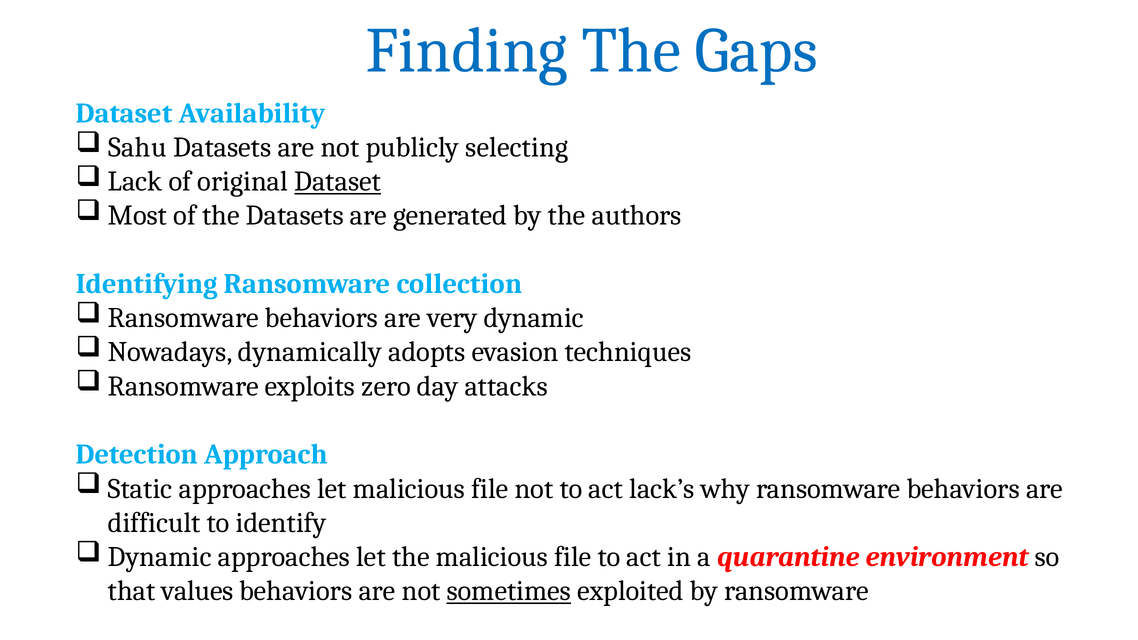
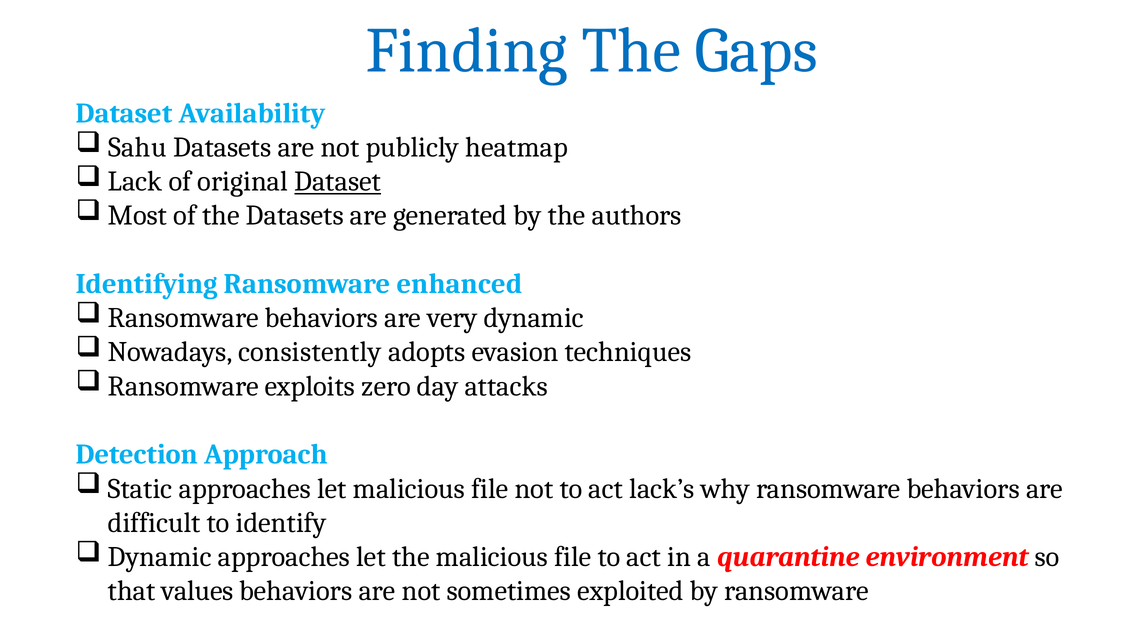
selecting: selecting -> heatmap (517, 147)
collection: collection -> enhanced (459, 284)
dynamically: dynamically -> consistently (310, 352)
sometimes underline: present -> none (509, 591)
